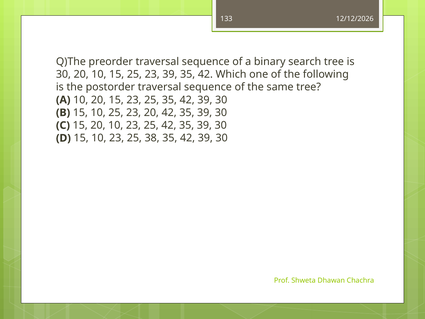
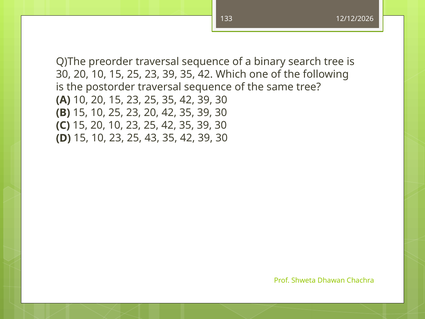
38: 38 -> 43 (152, 138)
